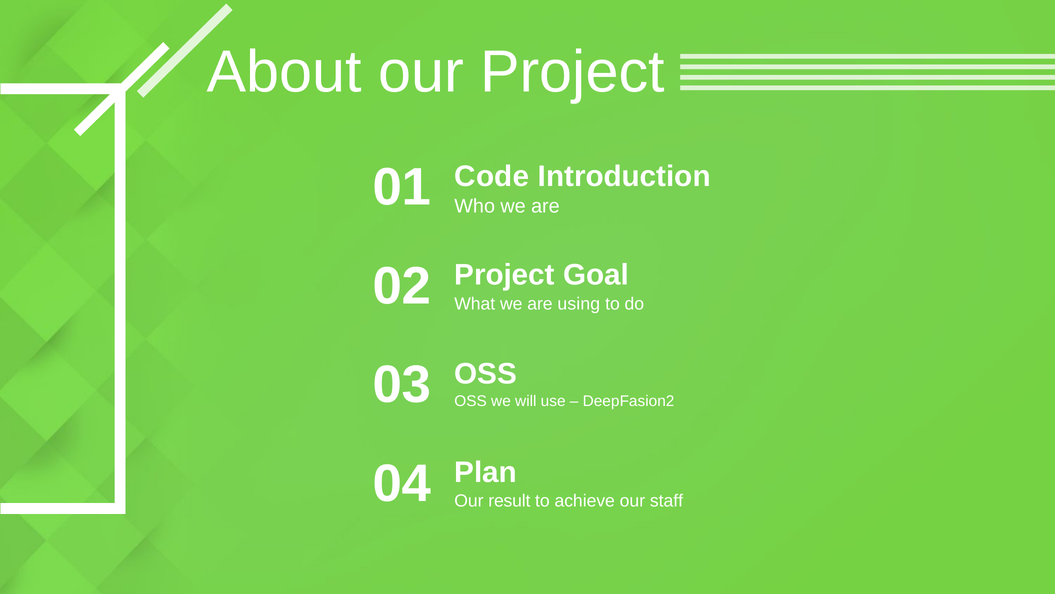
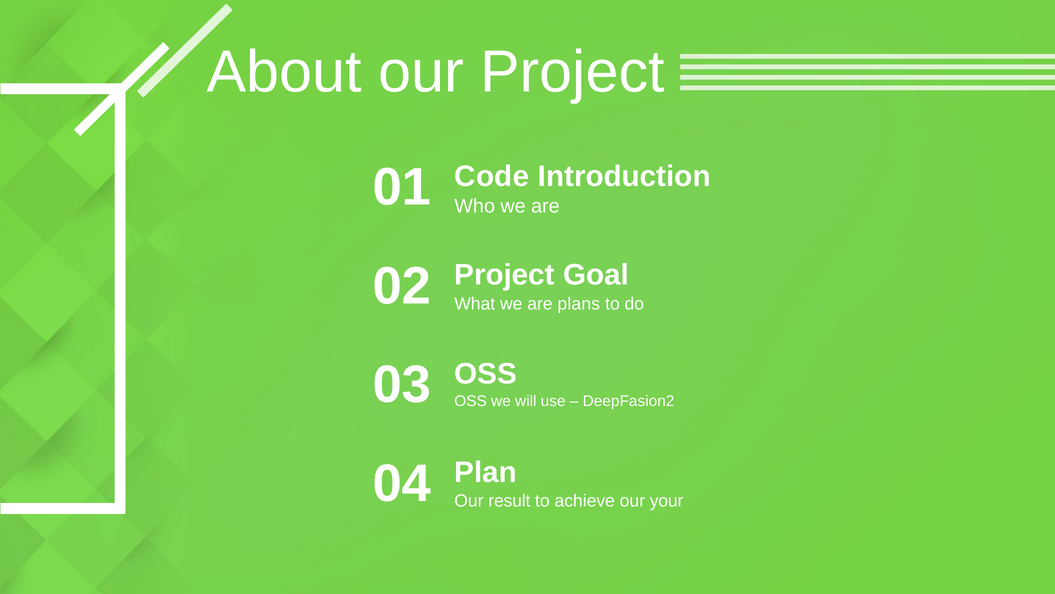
using: using -> plans (579, 303)
staff: staff -> your (667, 501)
